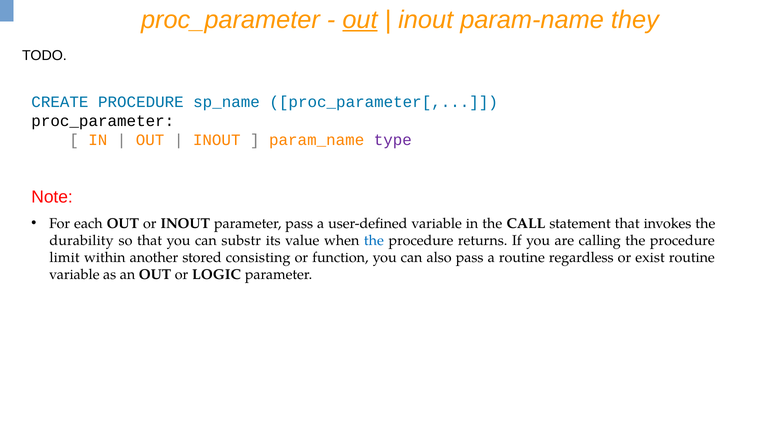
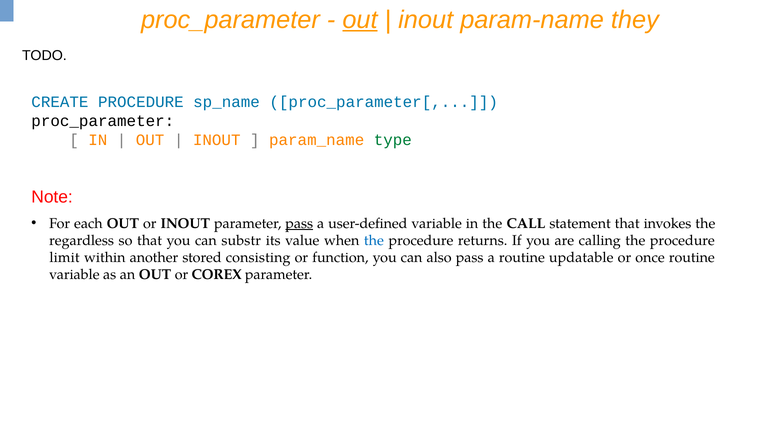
type colour: purple -> green (393, 140)
pass underline: none -> present (299, 223)
durability: durability -> regardless (82, 240)
regardless: regardless -> updatable (581, 257)
exist: exist -> once (650, 257)
LOGIC: LOGIC -> COREX (217, 274)
